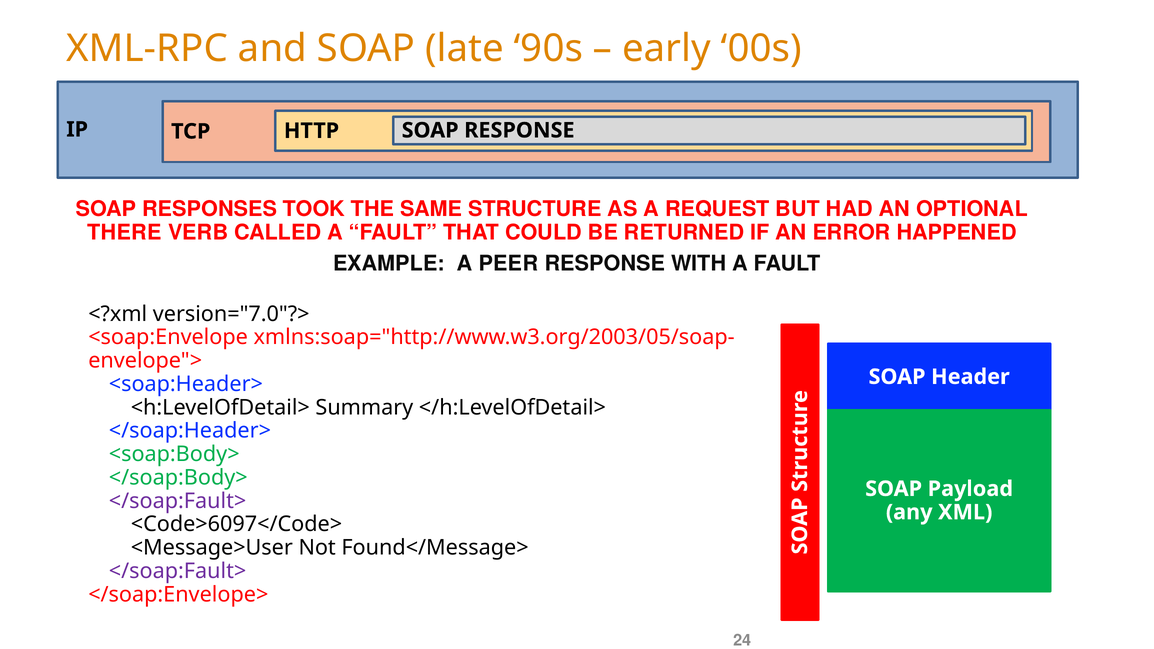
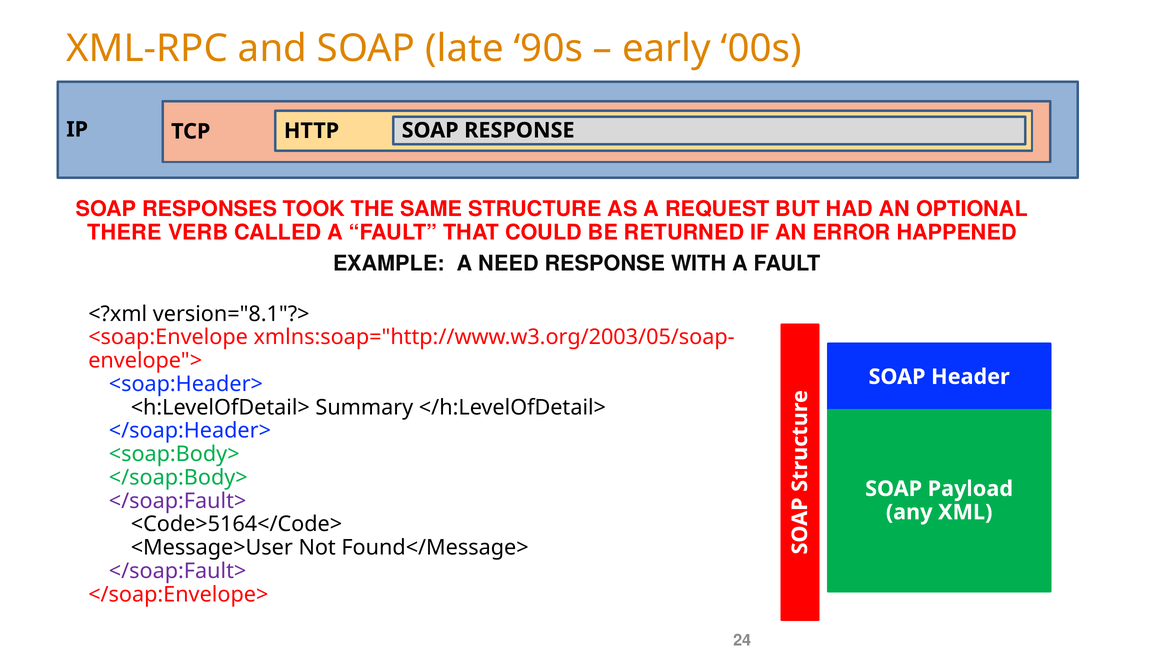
PEER: PEER -> NEED (509, 264)
version="7.0"?>: version="7.0"?> -> version="8.1"?> (231, 314)
<Code>6097</Code>: <Code>6097</Code> -> <Code>5164</Code> (236, 524)
